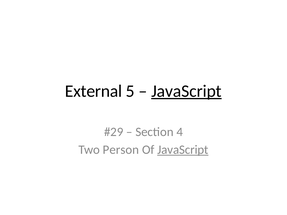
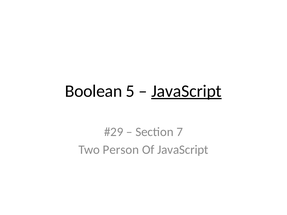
External: External -> Boolean (94, 91)
4: 4 -> 7 (180, 132)
JavaScript underline: present -> none (183, 150)
